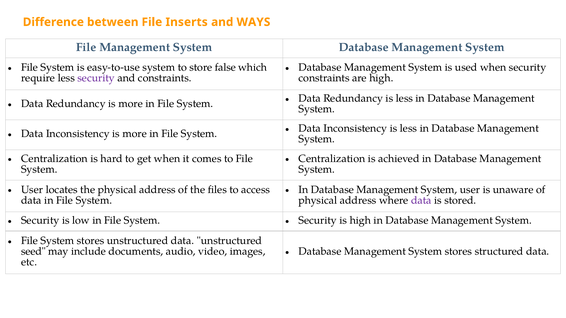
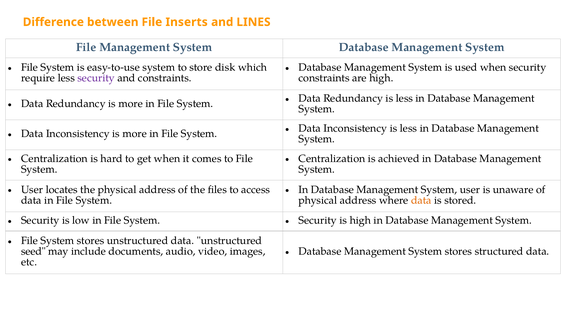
WAYS: WAYS -> LINES (253, 22)
false: false -> disk (225, 67)
data colour: purple -> orange (421, 200)
